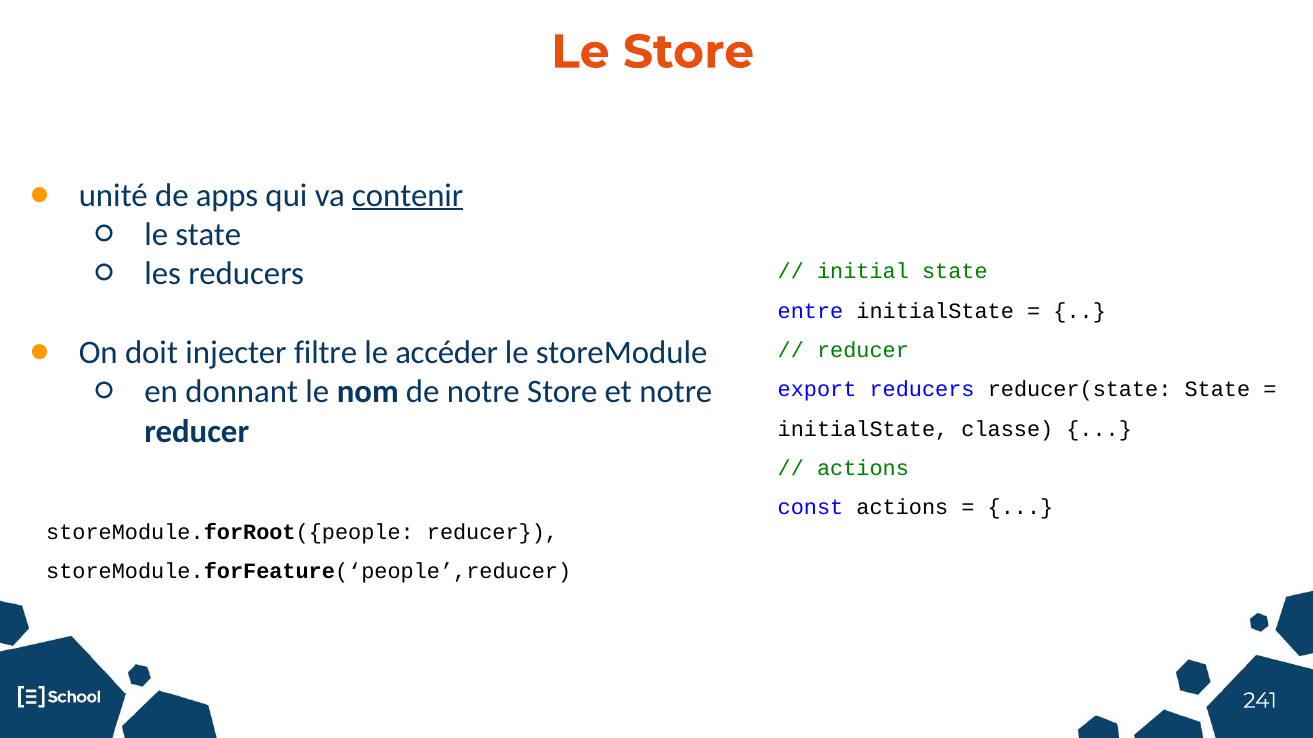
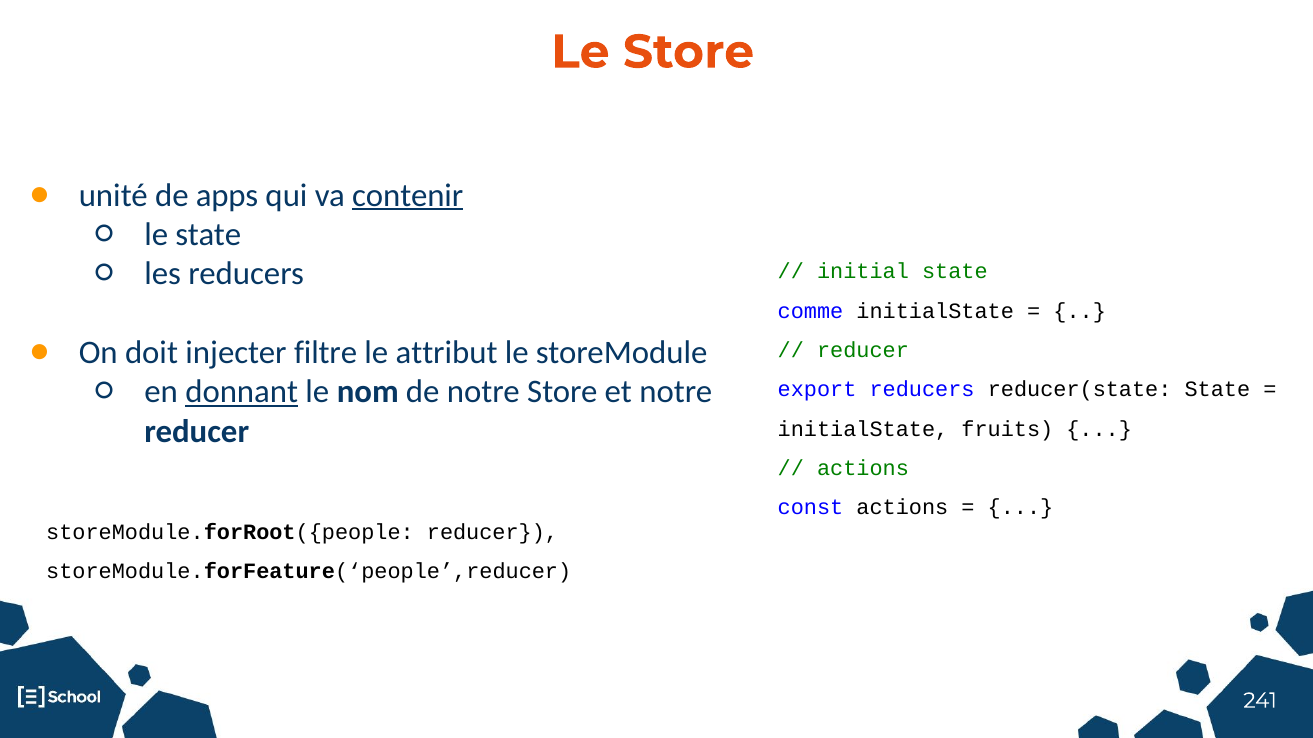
entre: entre -> comme (811, 311)
accéder: accéder -> attribut (447, 353)
donnant underline: none -> present (242, 392)
classe: classe -> fruits (1007, 429)
